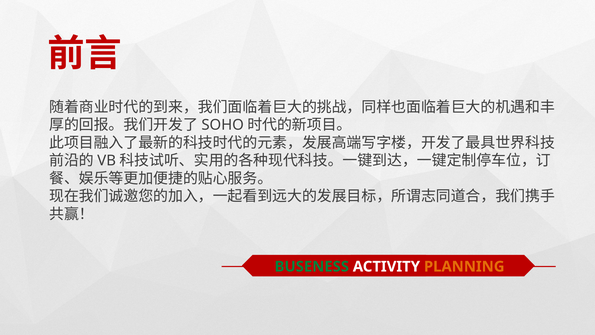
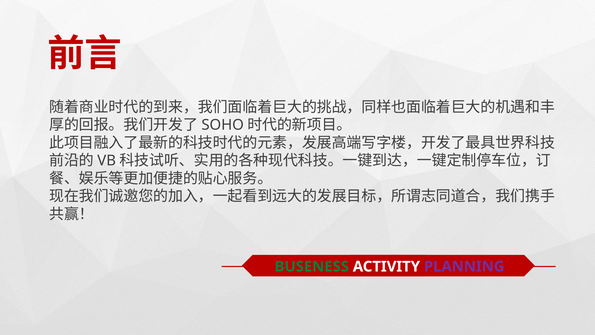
PLANNING colour: orange -> purple (464, 266)
